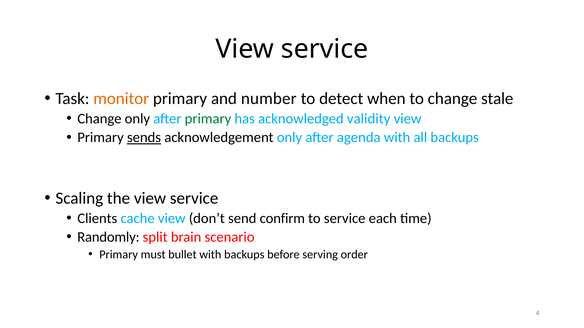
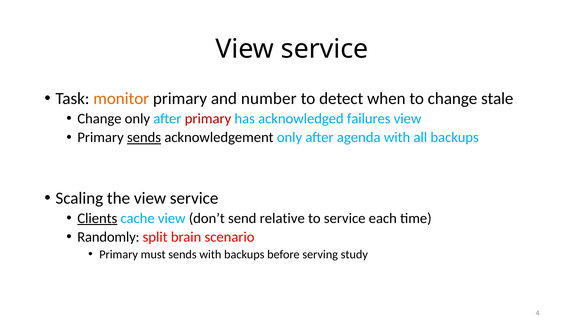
primary colour: green -> red (208, 119)
validity: validity -> failures (369, 119)
Clients underline: none -> present (97, 219)
confirm: confirm -> relative (282, 219)
must bullet: bullet -> sends (182, 255)
order: order -> study (354, 255)
